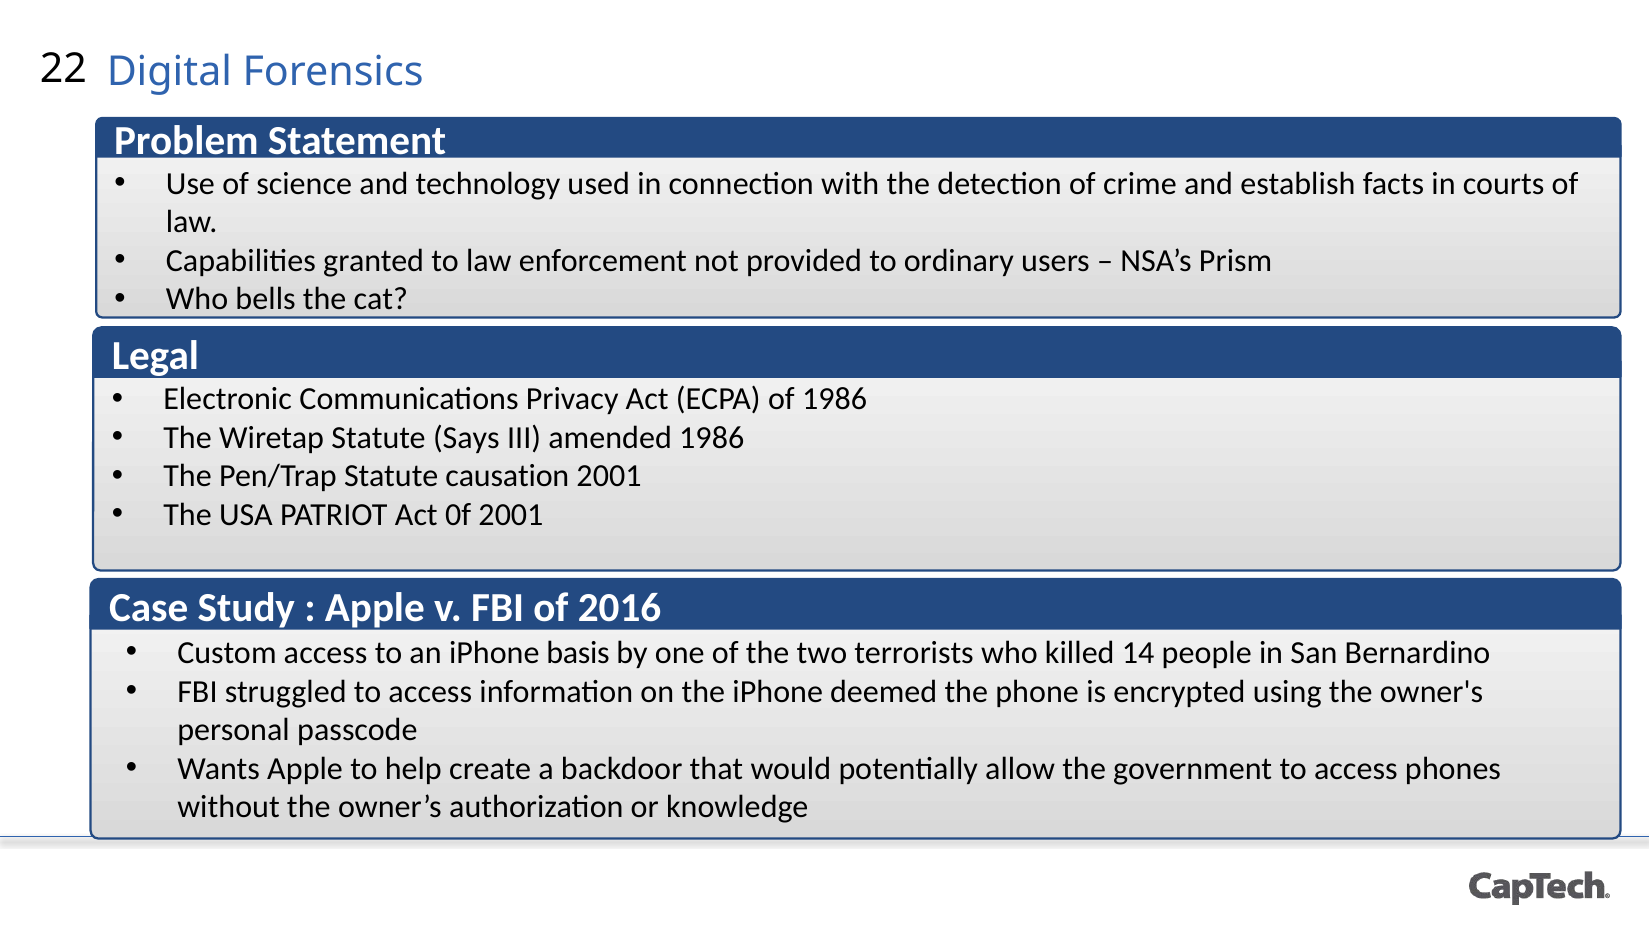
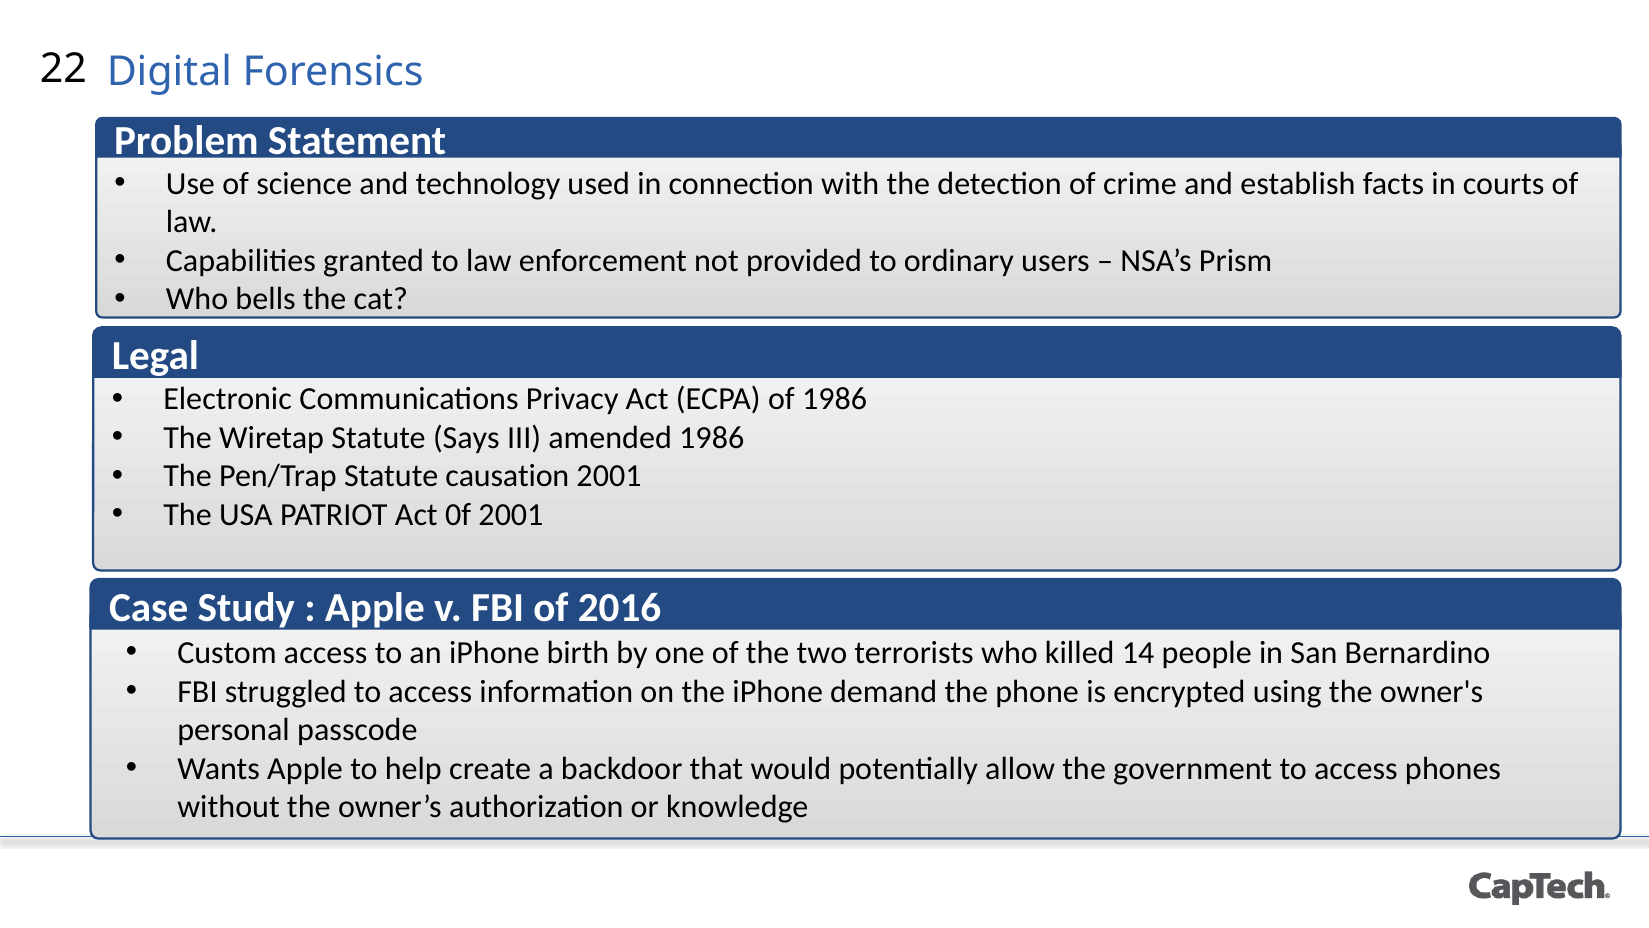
basis: basis -> birth (578, 653)
deemed: deemed -> demand (884, 691)
